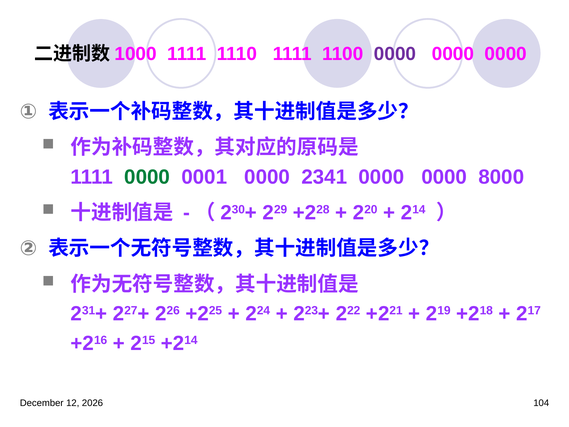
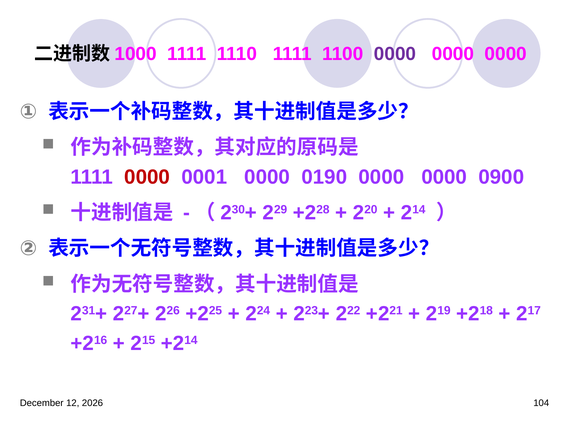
0000 colour: green -> red (147, 177)
2341: 2341 -> 0190 (324, 177)
8000: 8000 -> 0900 (501, 177)
